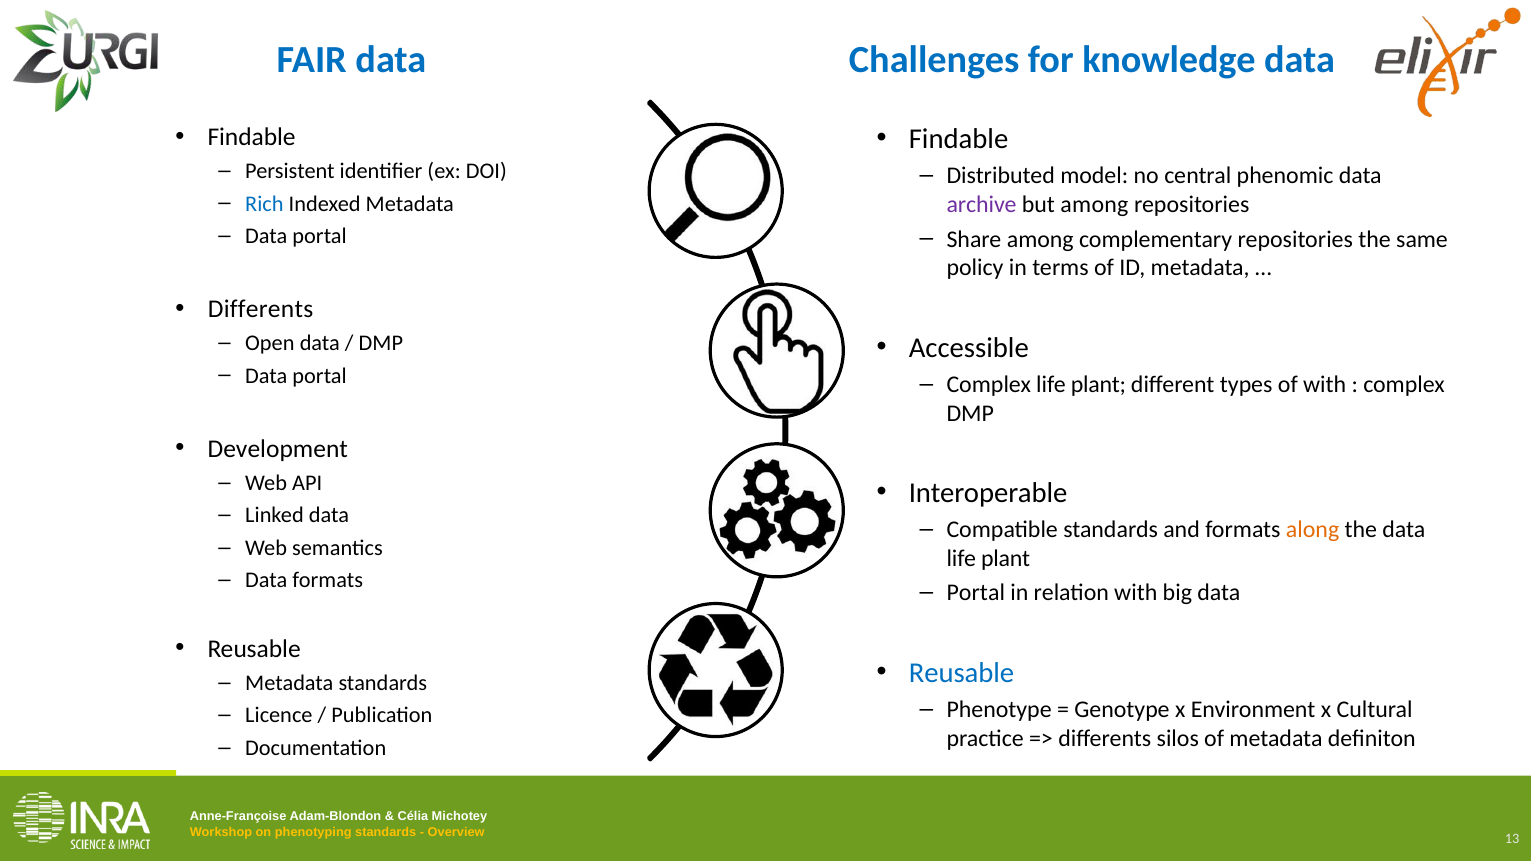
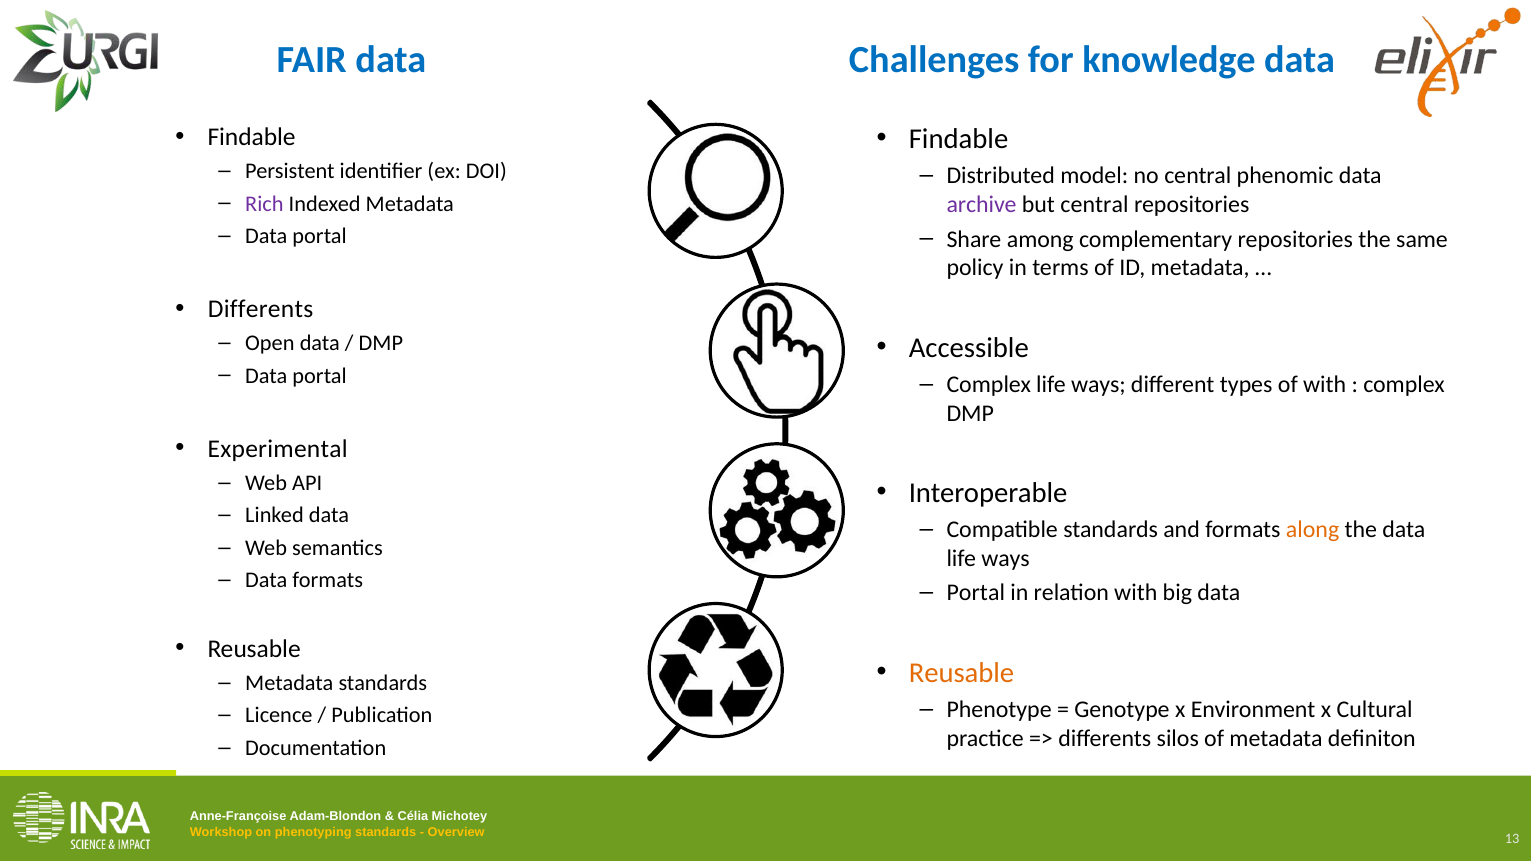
Rich colour: blue -> purple (264, 204)
but among: among -> central (1095, 205)
Complex life plant: plant -> ways (1098, 385)
Development: Development -> Experimental (278, 449)
plant: plant -> ways (1006, 559)
Reusable colour: blue -> orange (962, 673)
